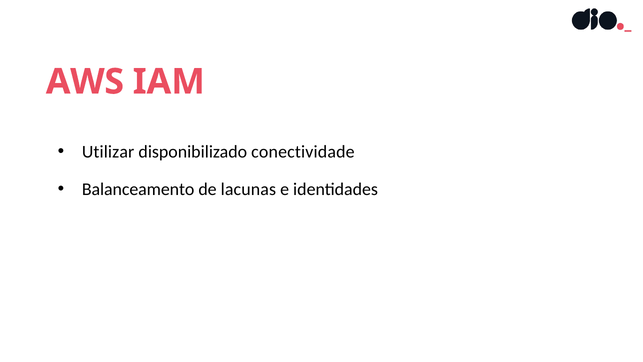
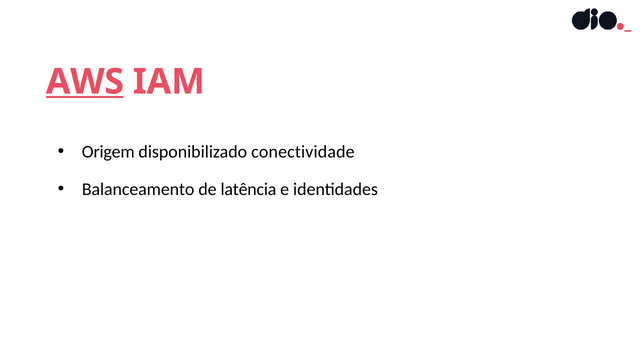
AWS underline: none -> present (85, 82)
Utilizar: Utilizar -> Origem (108, 152)
lacunas: lacunas -> latência (248, 189)
